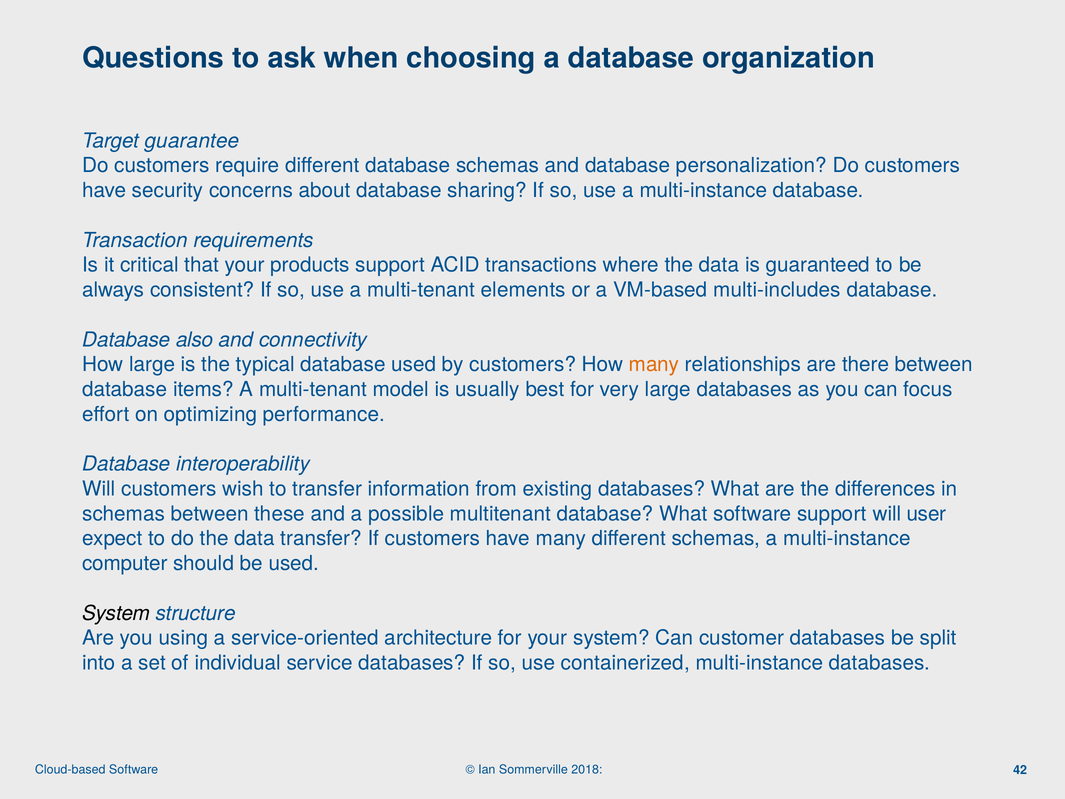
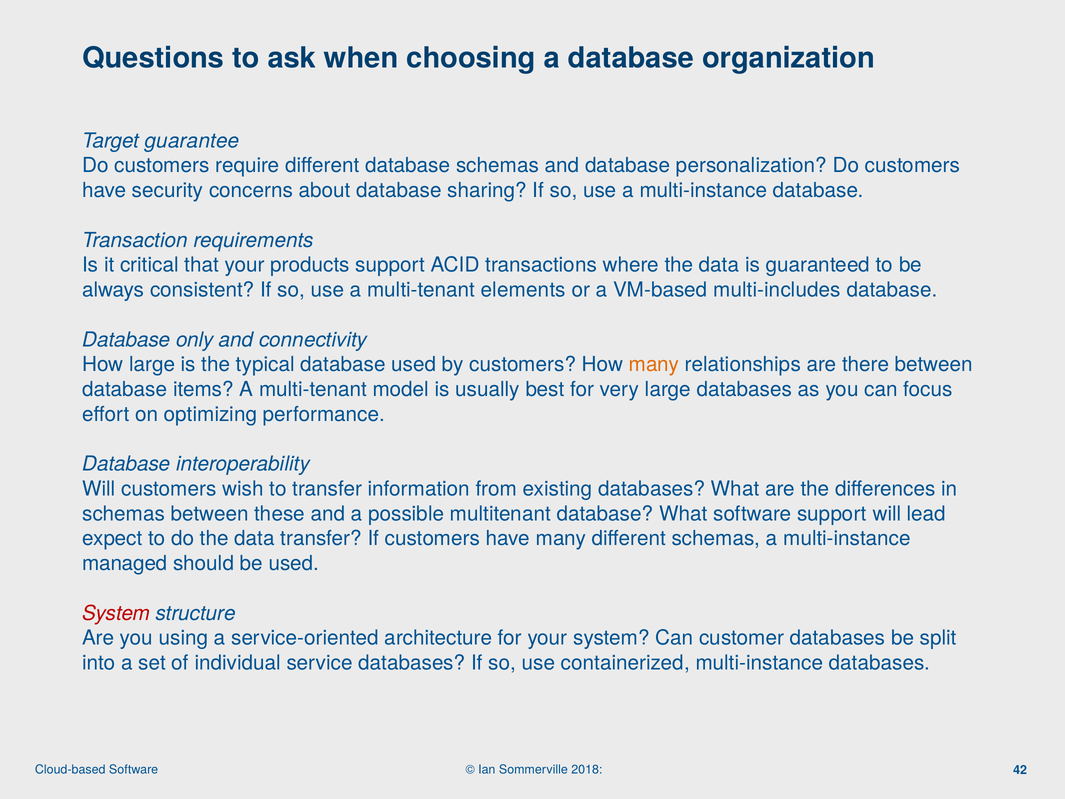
also: also -> only (195, 340)
user: user -> lead (926, 514)
computer: computer -> managed (125, 563)
System colour: black -> red (116, 613)
